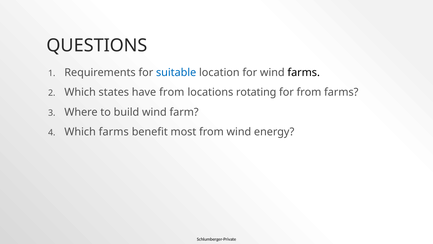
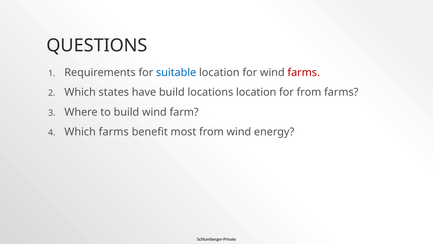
farms colour: black -> red (304, 72)
have from: from -> build (172, 92)
locations rotating: rotating -> location (256, 92)
